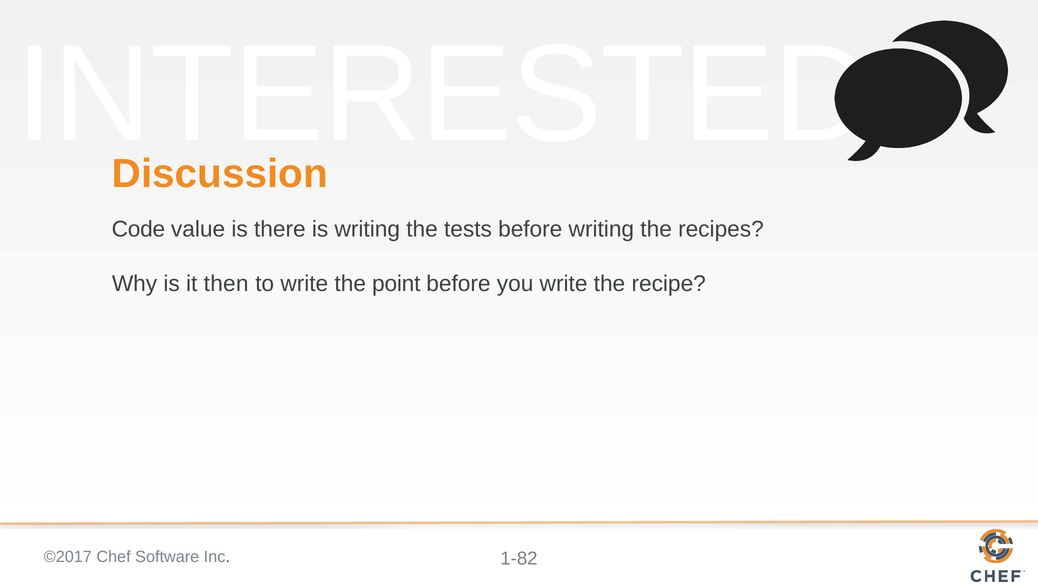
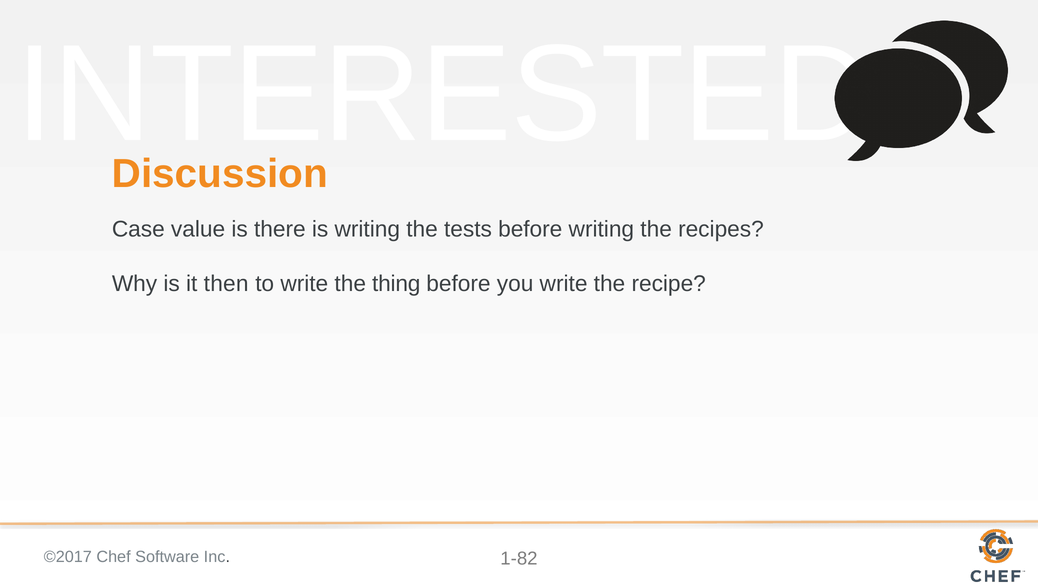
Code: Code -> Case (138, 229)
point: point -> thing (396, 284)
